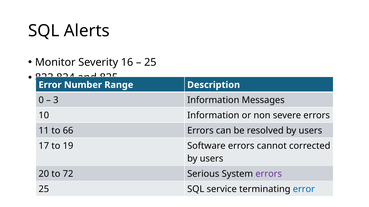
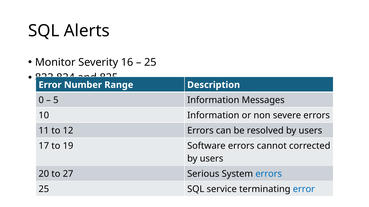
3: 3 -> 5 (56, 100)
66: 66 -> 12 (68, 131)
72: 72 -> 27 (68, 174)
errors colour: purple -> blue (269, 174)
